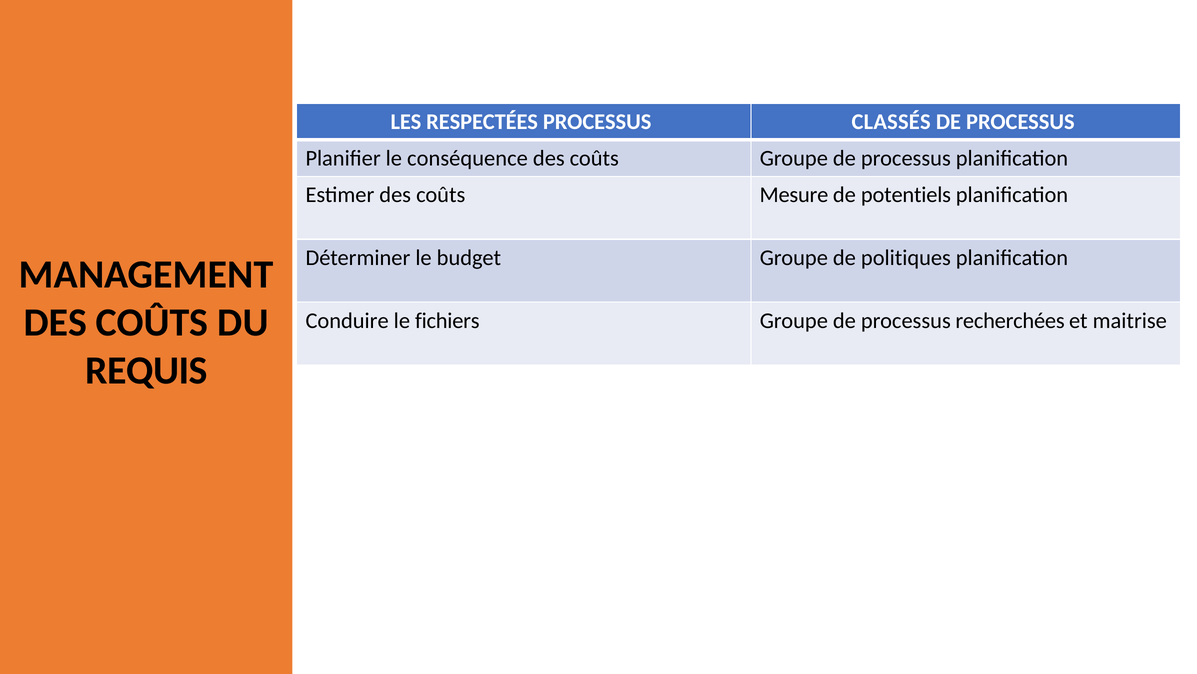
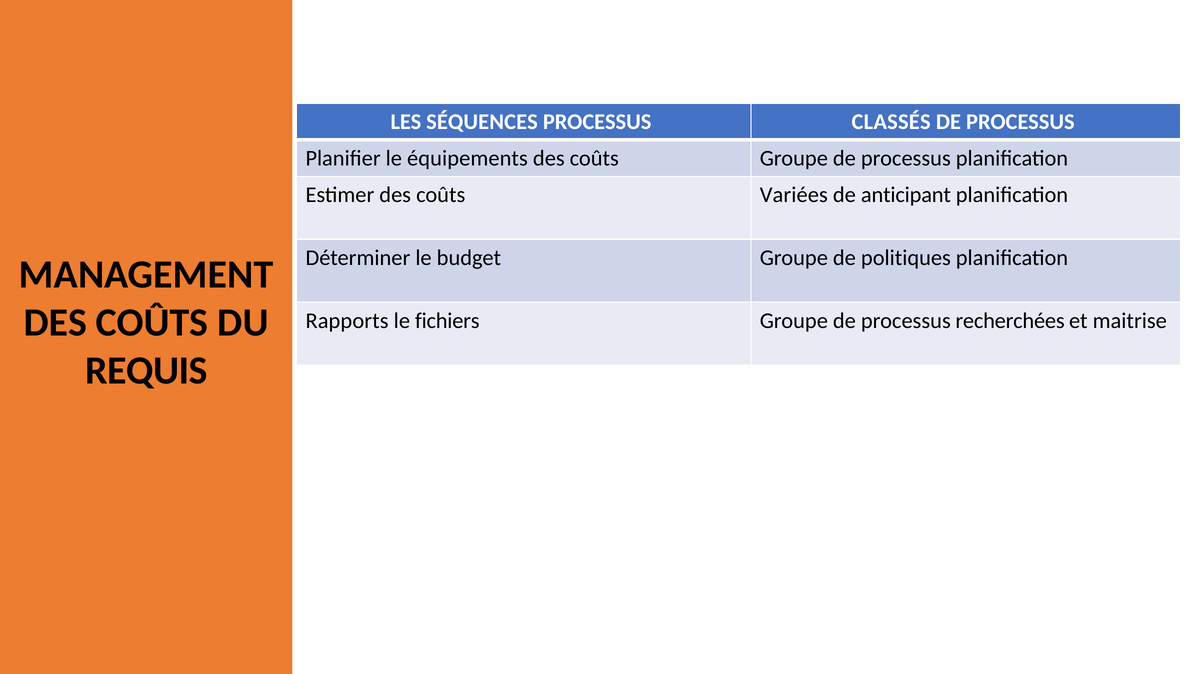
RESPECTÉES: RESPECTÉES -> SÉQUENCES (482, 122)
conséquence: conséquence -> équipements (467, 158)
Mesure: Mesure -> Variées (794, 195)
potentiels: potentiels -> anticipant (906, 195)
Conduire: Conduire -> Rapports (347, 320)
